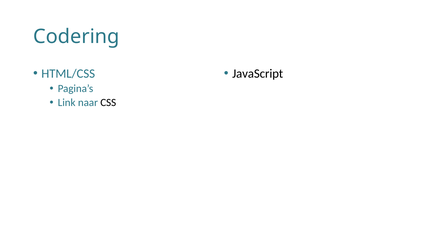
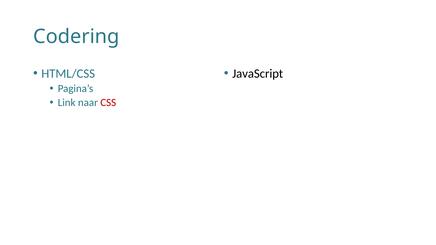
CSS colour: black -> red (108, 103)
